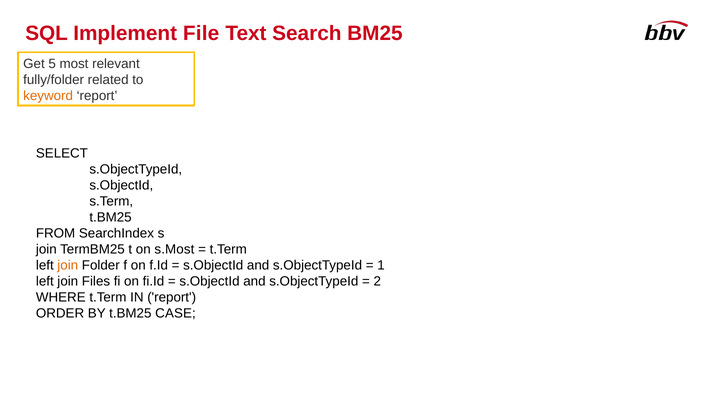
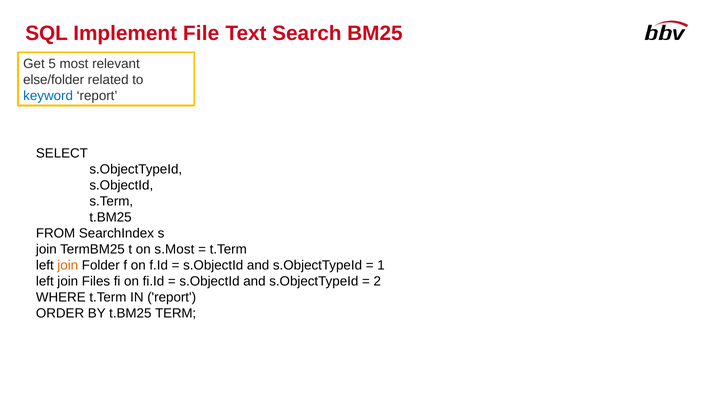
fully/folder: fully/folder -> else/folder (54, 80)
keyword colour: orange -> blue (48, 96)
CASE: CASE -> TERM (176, 314)
